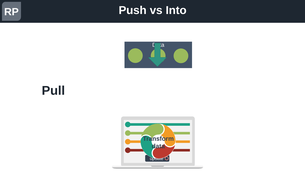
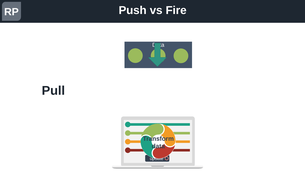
Into: Into -> Fire (176, 10)
